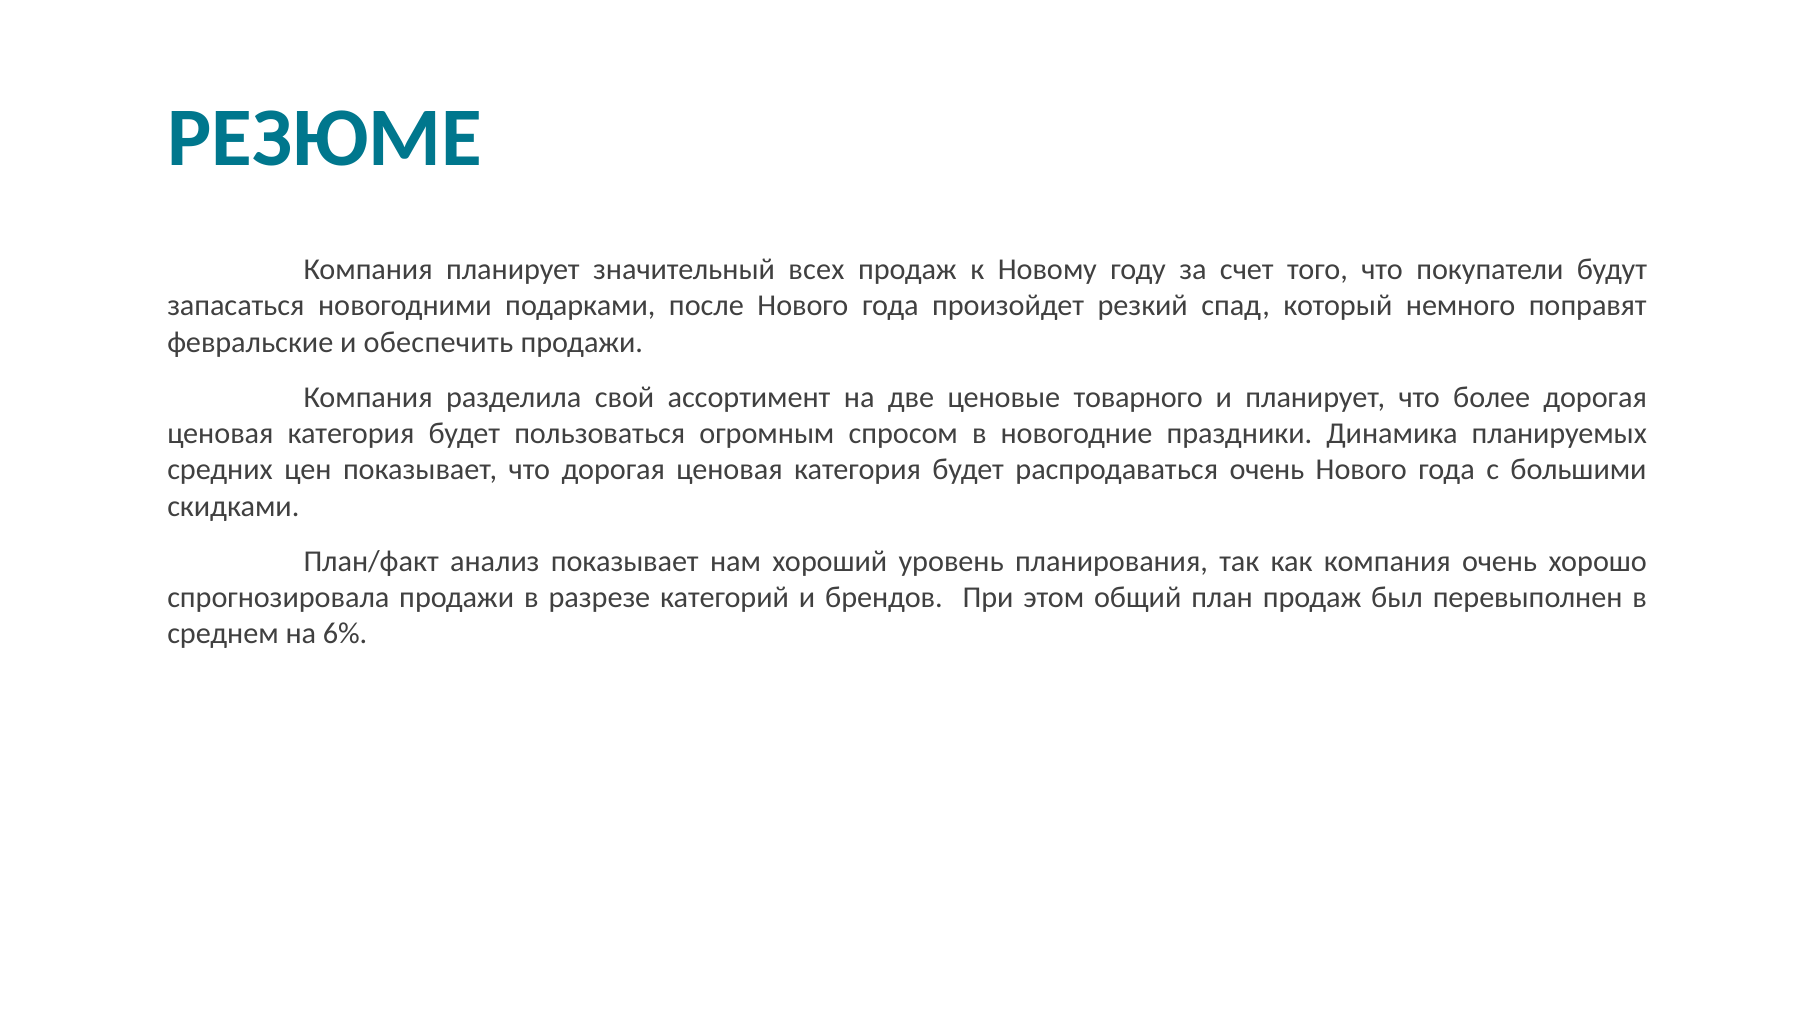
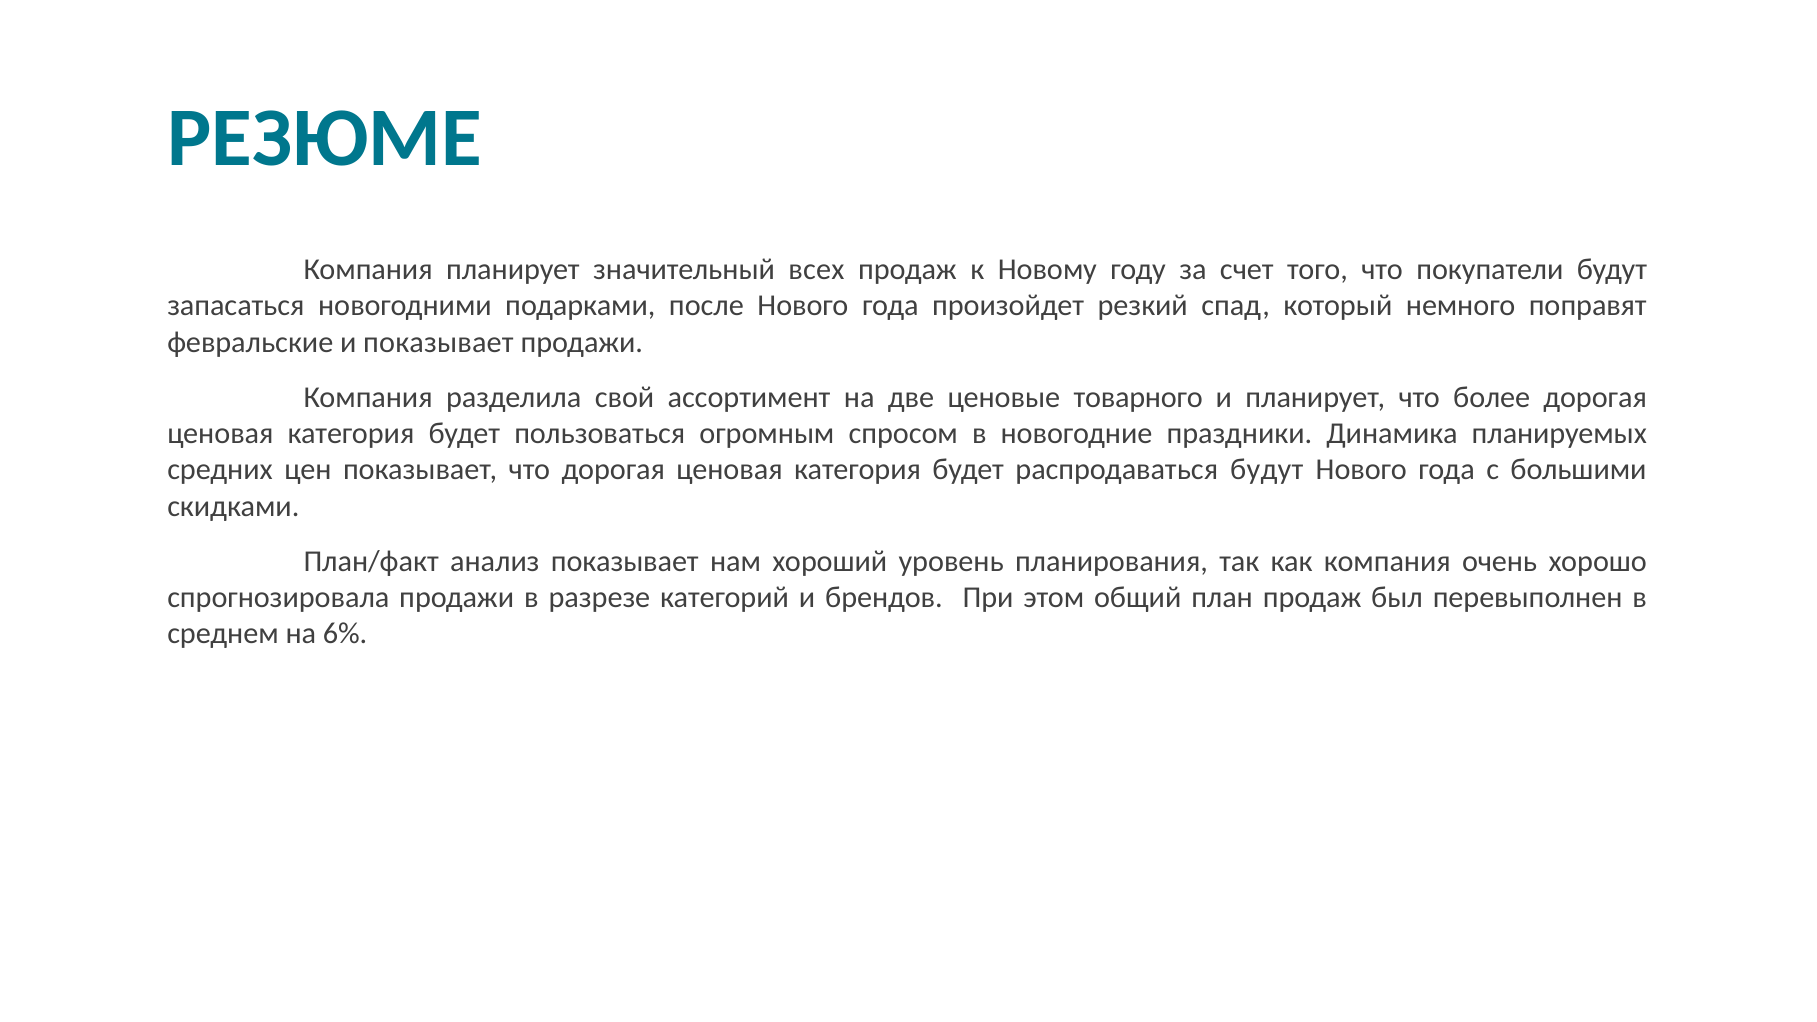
и обеспечить: обеспечить -> показывает (438, 342)
распродаваться очень: очень -> будут (1267, 470)
